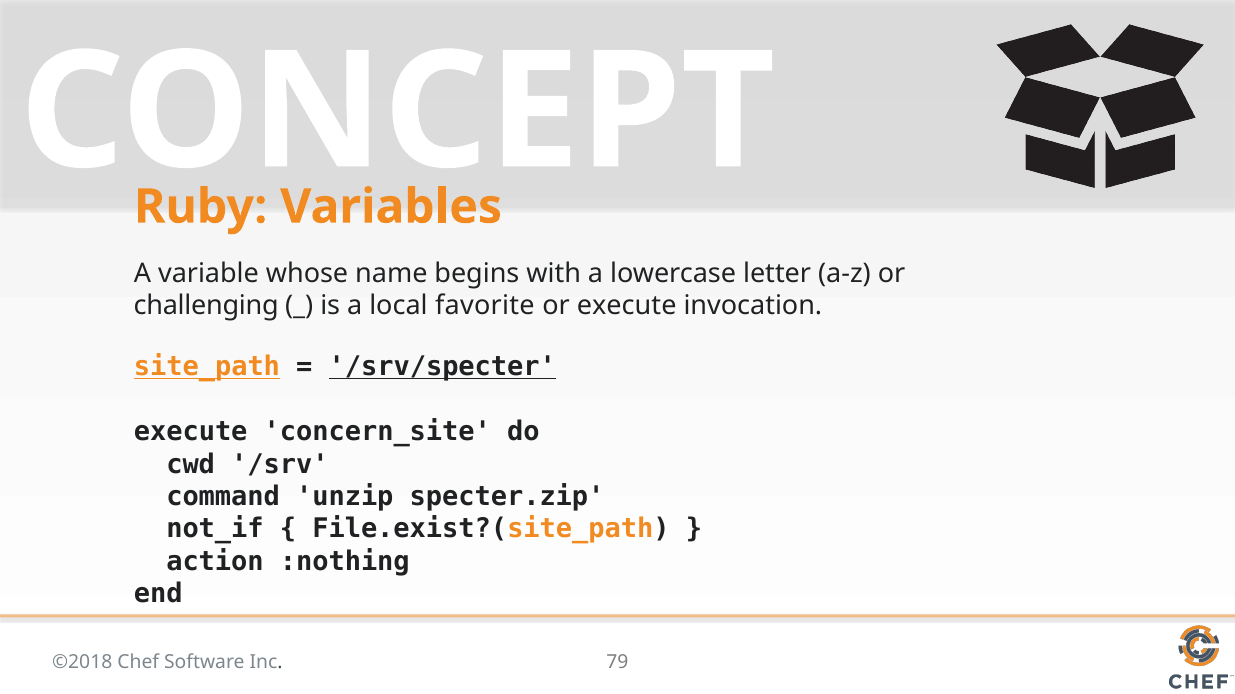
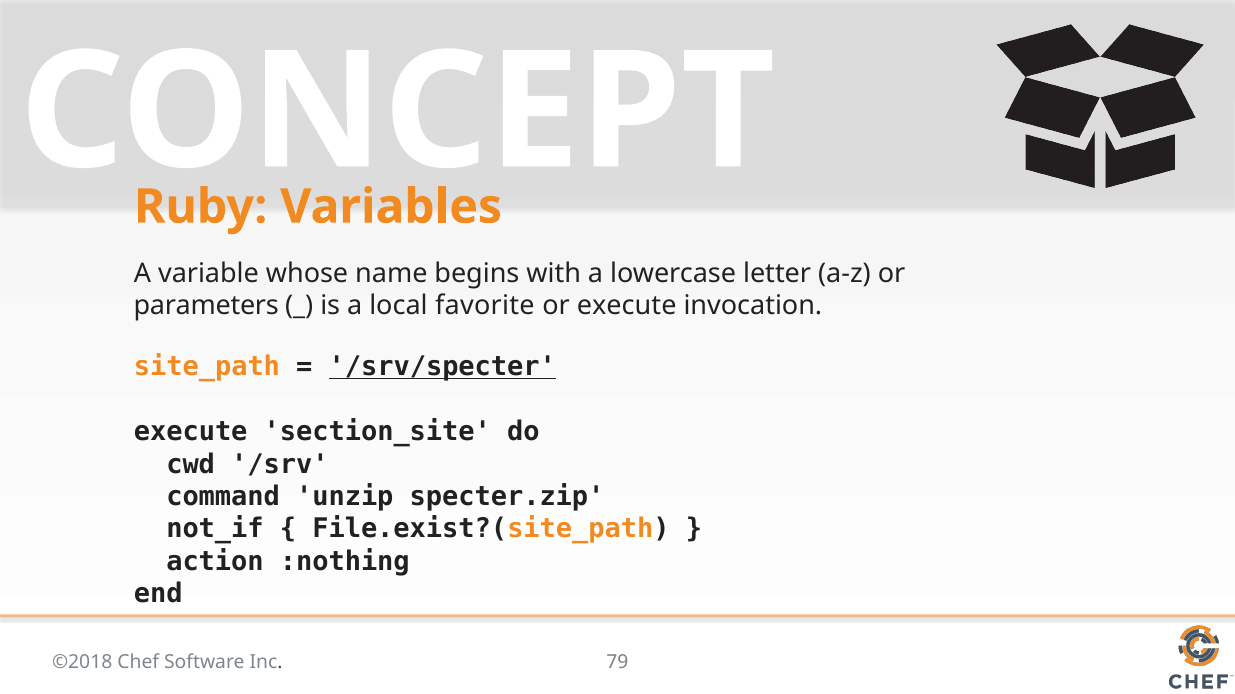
challenging: challenging -> parameters (206, 306)
site_path underline: present -> none (207, 367)
concern_site: concern_site -> section_site (377, 432)
